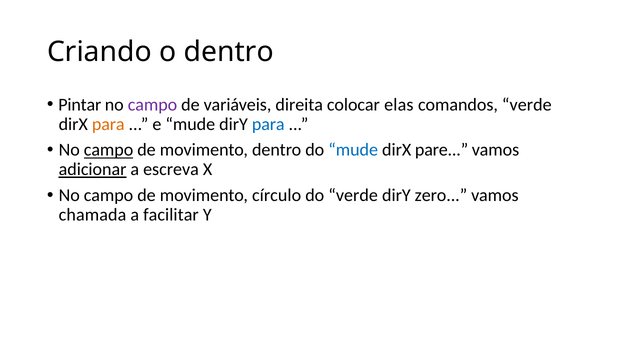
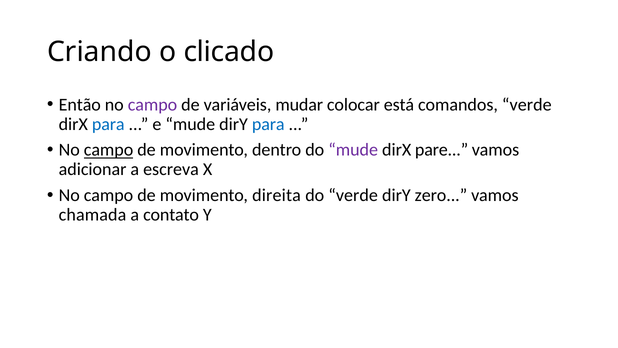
o dentro: dentro -> clicado (229, 52)
Pintar: Pintar -> Então (80, 104)
direita: direita -> mudar (299, 104)
elas: elas -> está (399, 104)
para colour: orange -> blue (108, 124)
mude colour: blue -> purple (353, 150)
adicionar underline: present -> none (93, 169)
círculo: círculo -> direita (277, 195)
facilitar: facilitar -> contato (171, 215)
